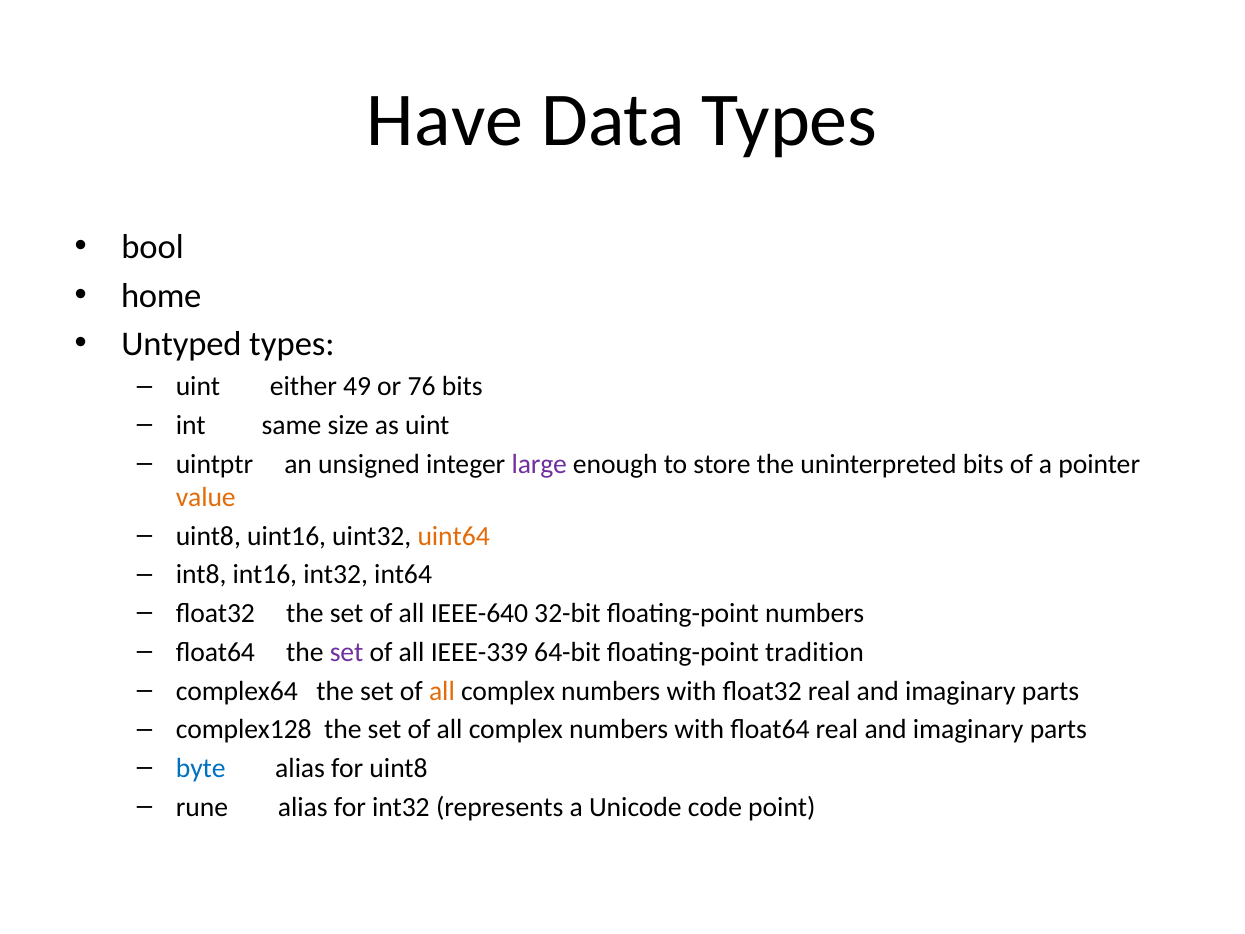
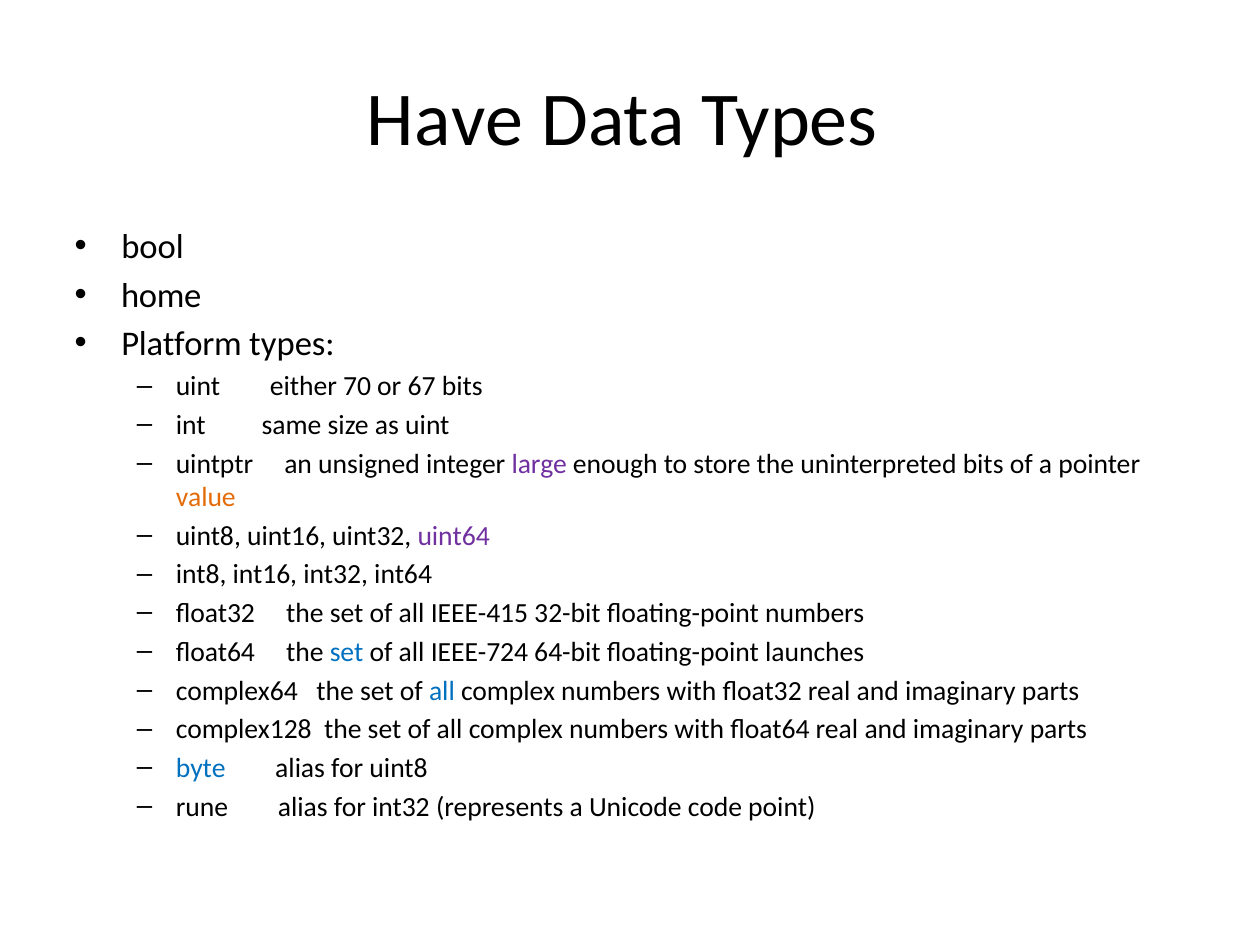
Untyped: Untyped -> Platform (182, 344)
49: 49 -> 70 (357, 387)
76: 76 -> 67 (422, 387)
uint64 colour: orange -> purple (454, 536)
IEEE-640: IEEE-640 -> IEEE-415 (479, 613)
set colour: purple -> blue (347, 652)
IEEE-339: IEEE-339 -> IEEE-724 (479, 652)
tradition: tradition -> launches (815, 652)
all colour: orange -> blue (442, 691)
